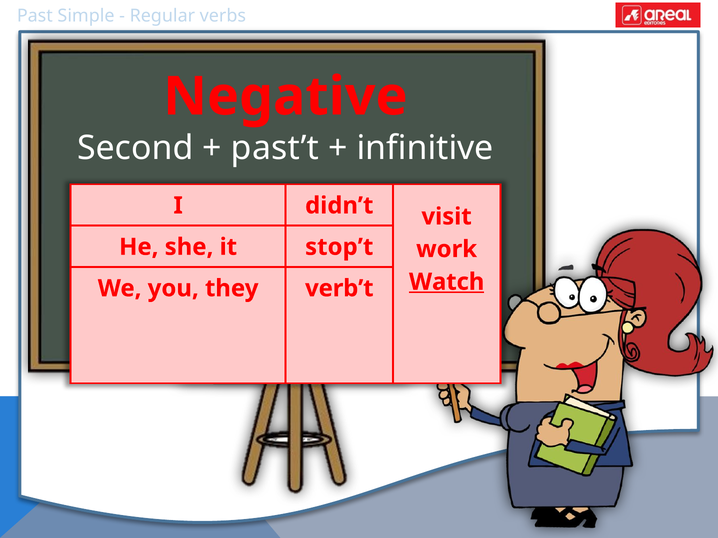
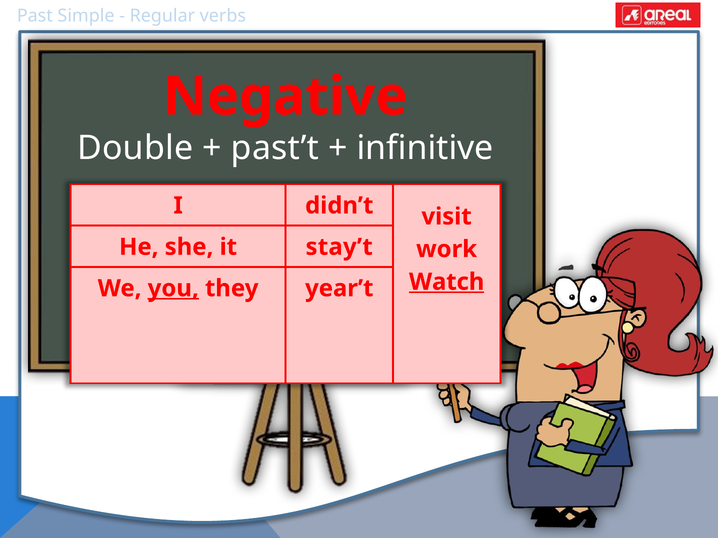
Second: Second -> Double (135, 148)
stop’t: stop’t -> stay’t (339, 247)
you underline: none -> present (173, 289)
verb’t: verb’t -> year’t (339, 289)
